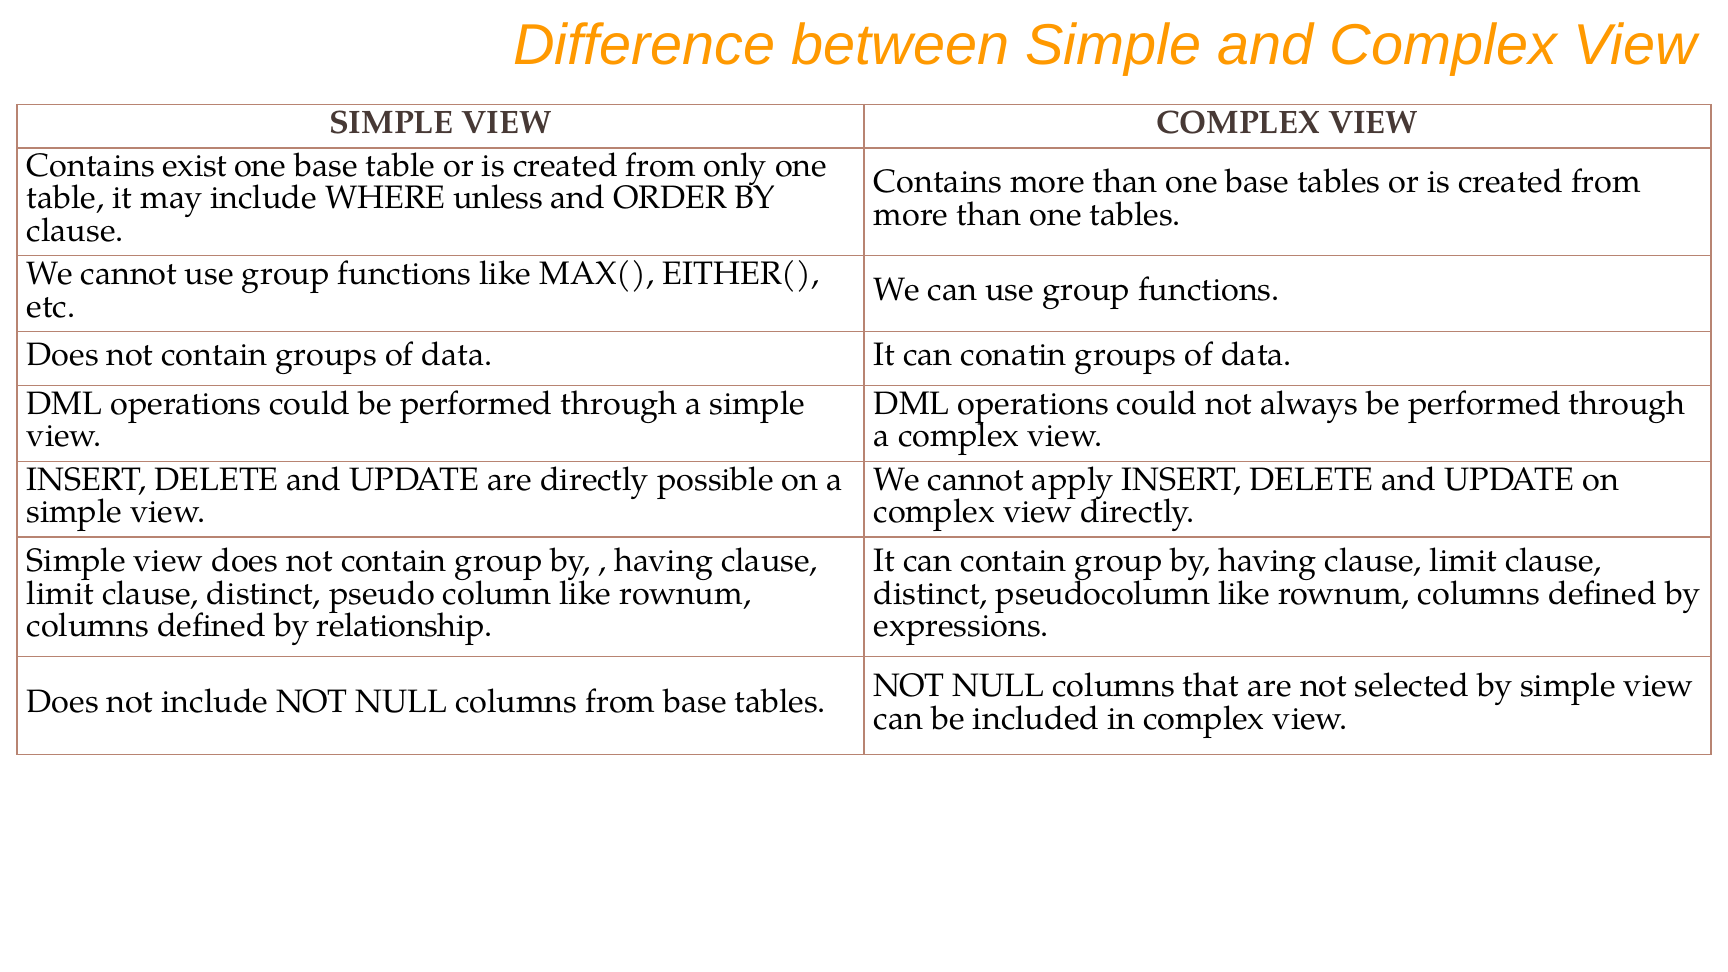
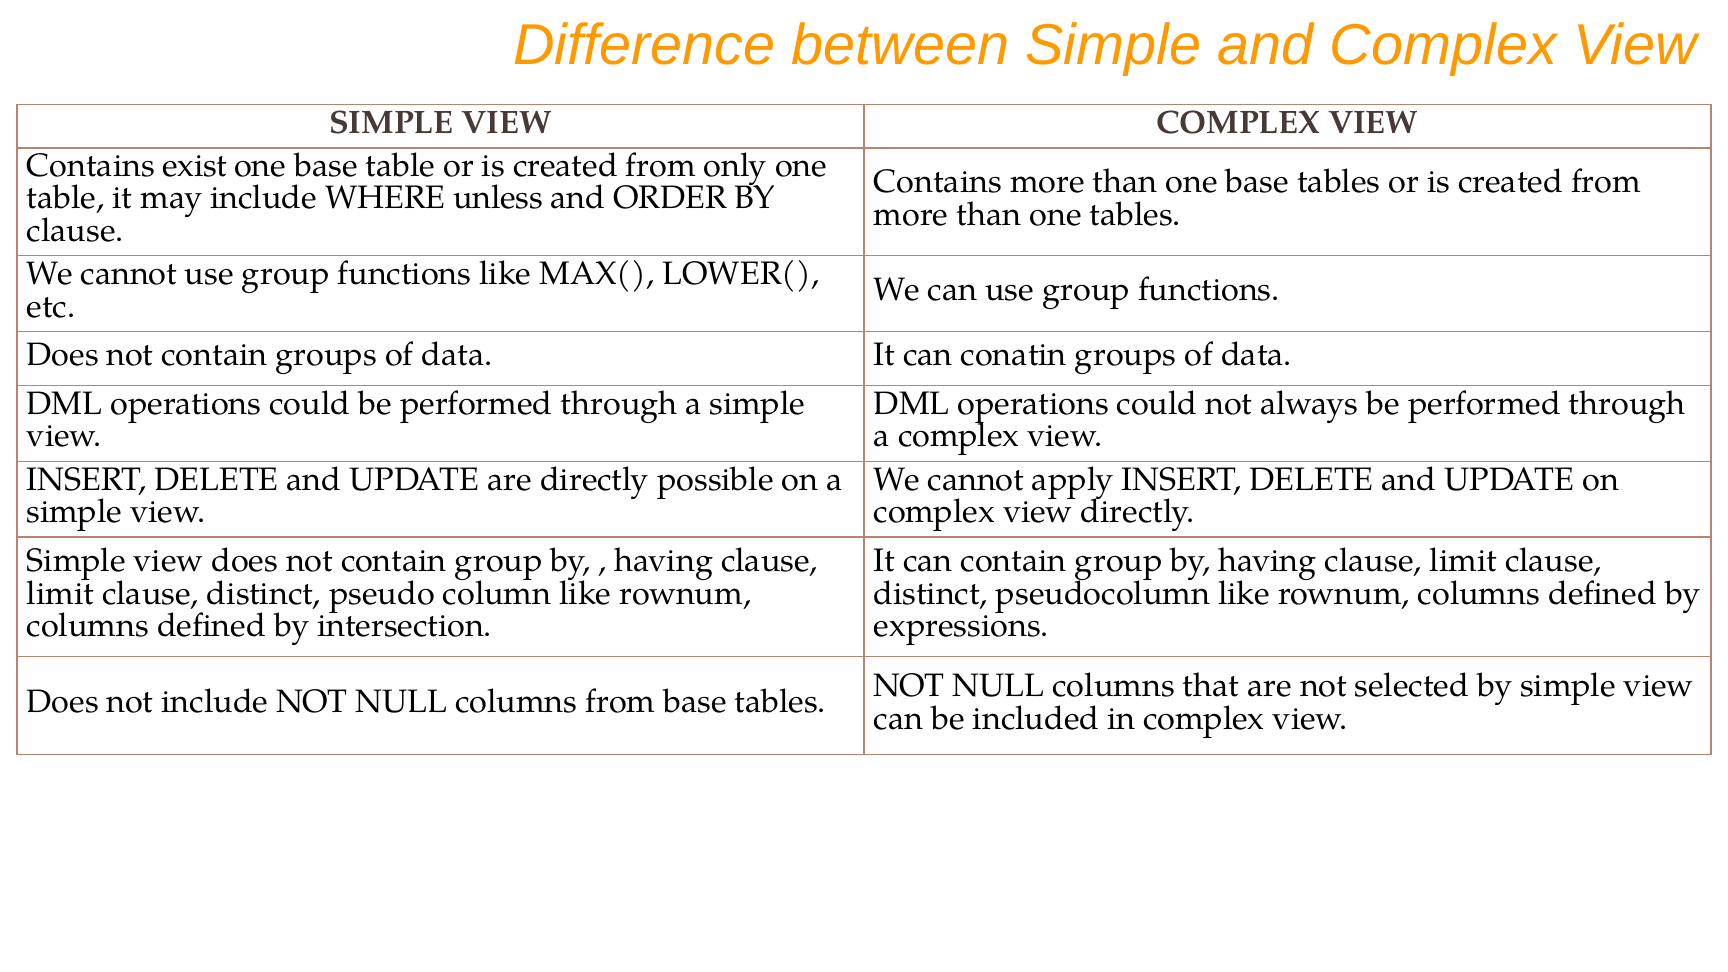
EITHER(: EITHER( -> LOWER( (741, 274)
relationship: relationship -> intersection (405, 626)
